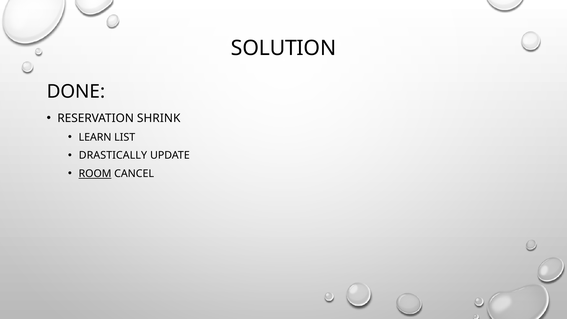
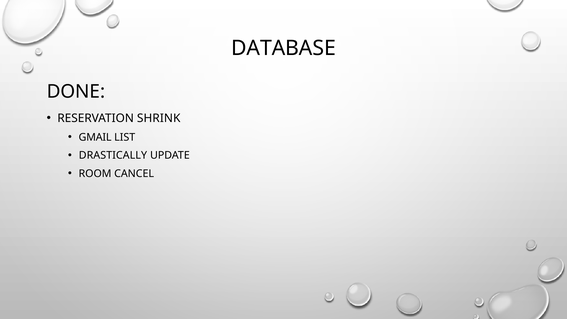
SOLUTION: SOLUTION -> DATABASE (284, 48)
LEARN: LEARN -> GMAIL (95, 137)
ROOM underline: present -> none (95, 174)
